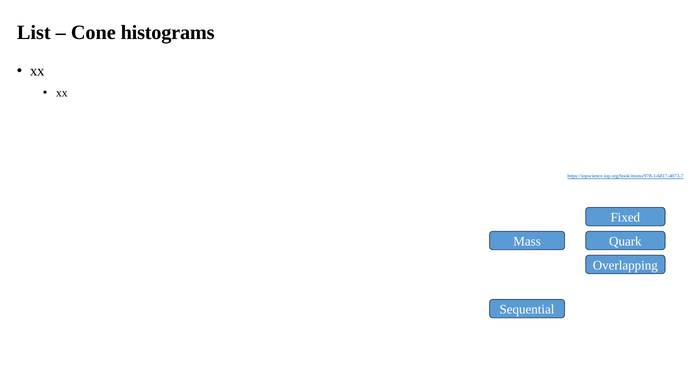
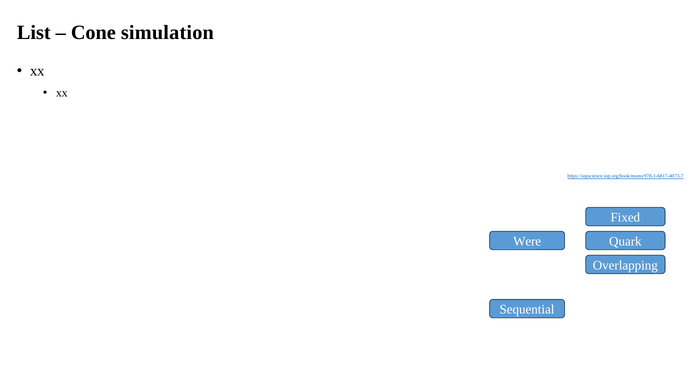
histograms: histograms -> simulation (167, 32)
Mass: Mass -> Were (527, 241)
